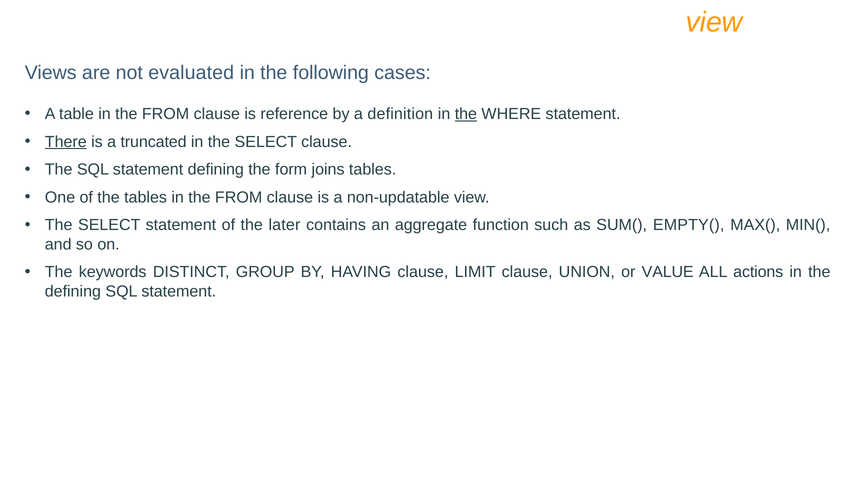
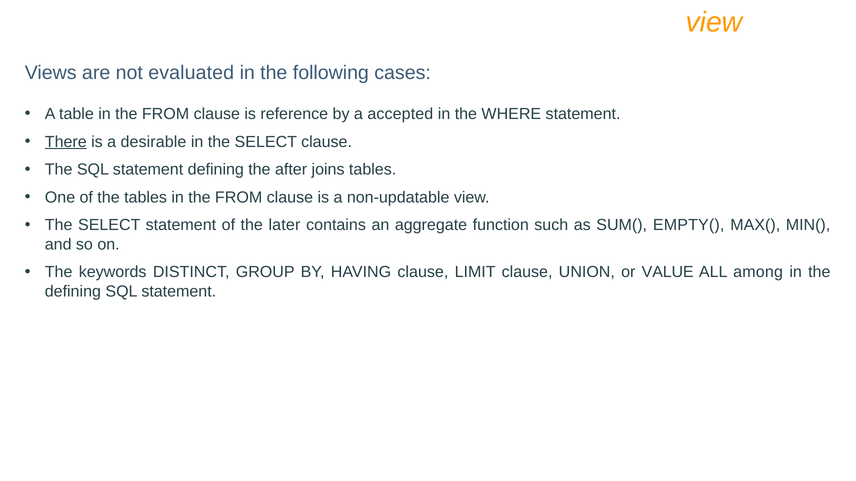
definition: definition -> accepted (400, 114)
the underline: present -> none (466, 114)
truncated: truncated -> desirable (153, 142)
form: form -> after (291, 170)
actions: actions -> among (758, 272)
